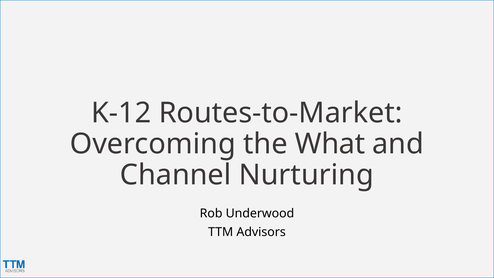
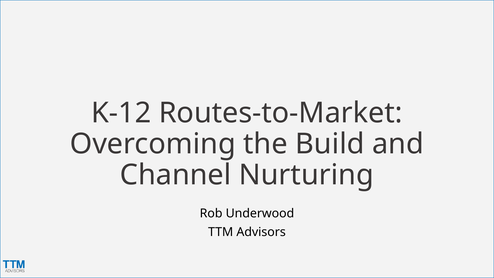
What: What -> Build (330, 144)
